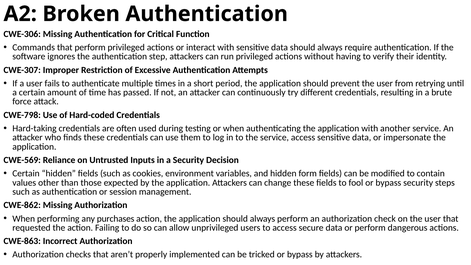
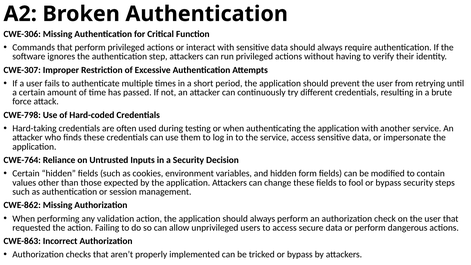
CWE-569: CWE-569 -> CWE-764 (22, 160)
purchases: purchases -> validation (116, 219)
